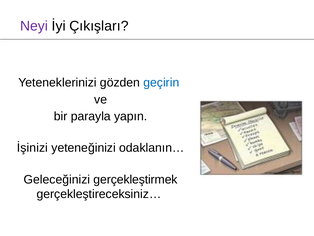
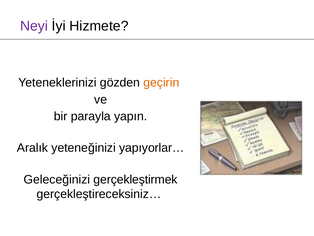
Çıkışları: Çıkışları -> Hizmete (99, 26)
geçirin colour: blue -> orange (161, 82)
İşinizi: İşinizi -> Aralık (32, 148)
odaklanın…: odaklanın… -> yapıyorlar… (152, 148)
